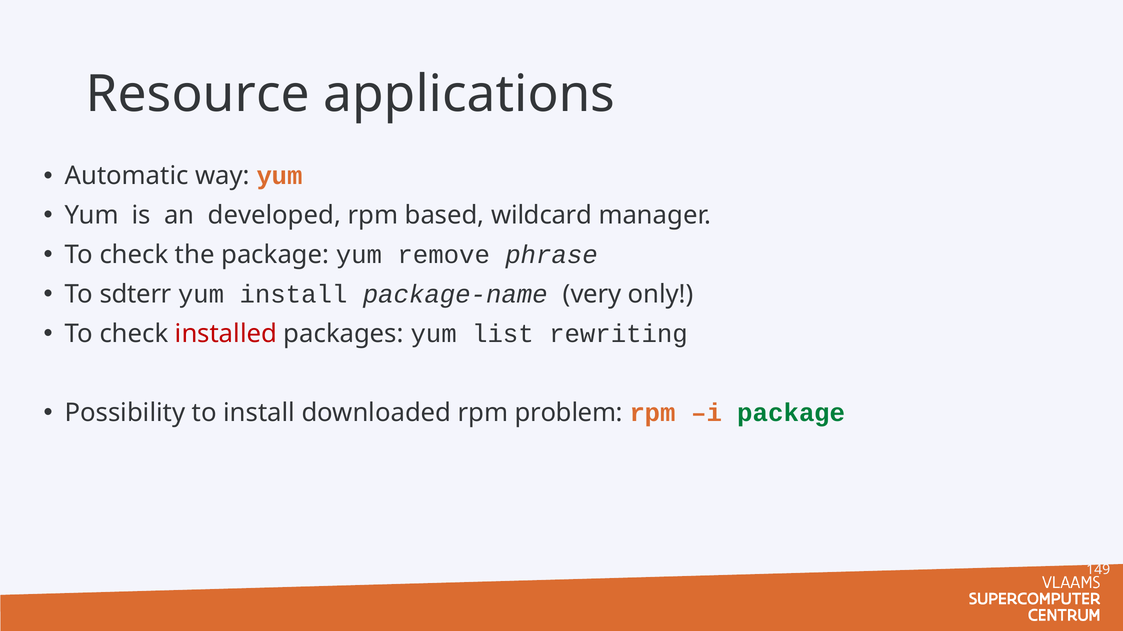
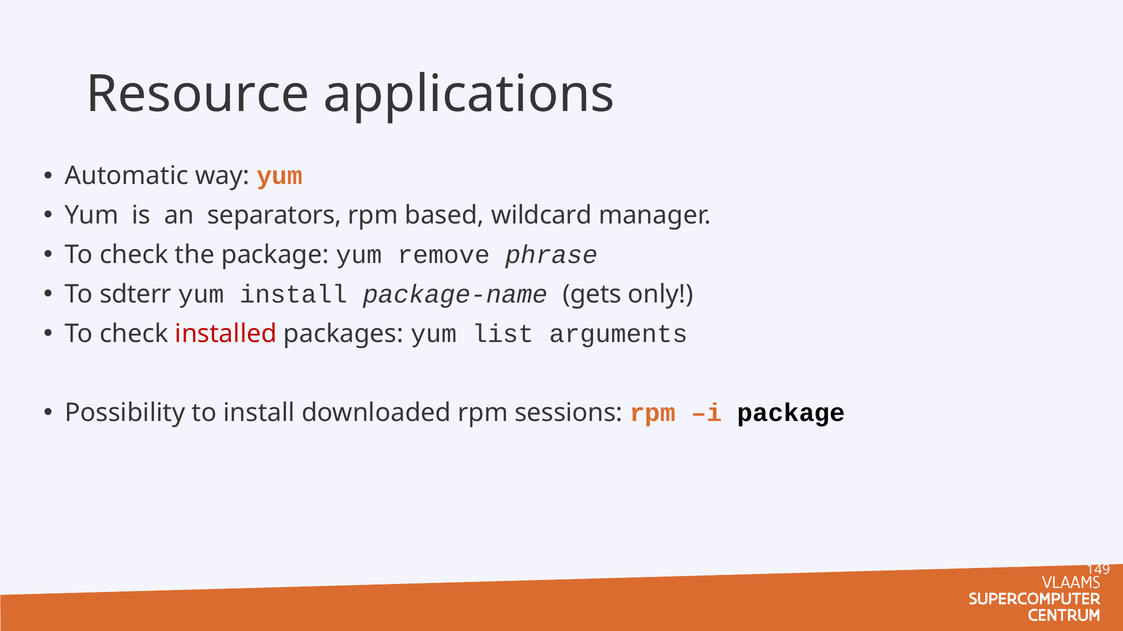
developed: developed -> separators (275, 216)
very: very -> gets (592, 295)
rewriting: rewriting -> arguments (618, 334)
problem: problem -> sessions (569, 413)
package colour: green -> black (791, 413)
